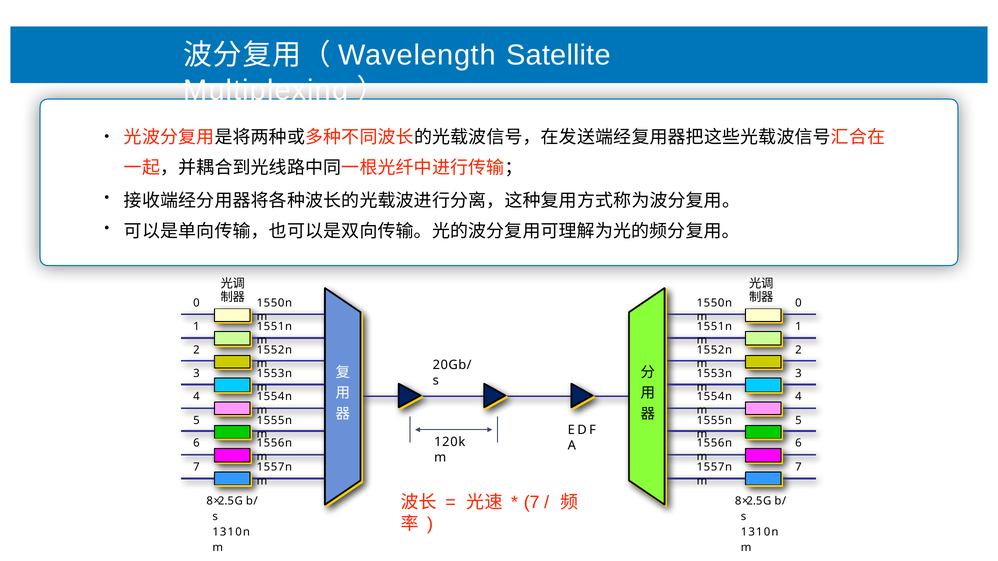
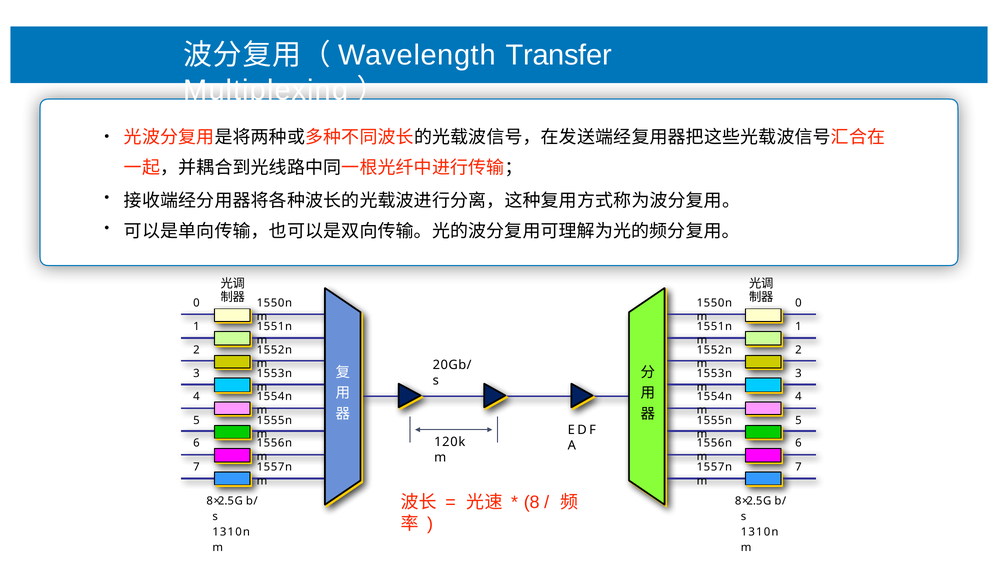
Satellite: Satellite -> Transfer (559, 55)
7: 7 -> 8 (532, 503)
